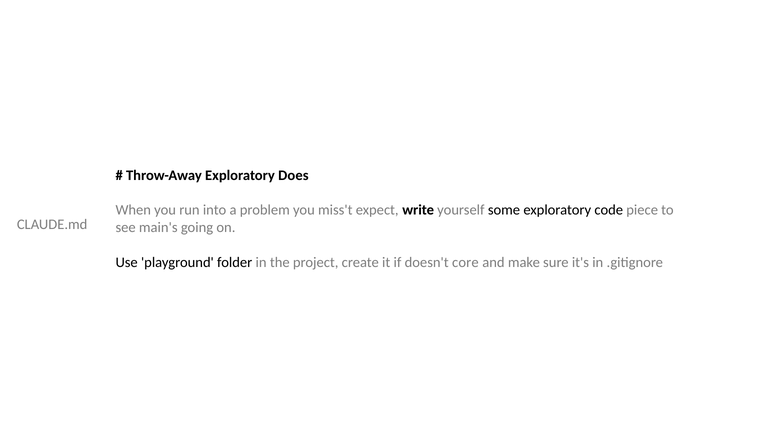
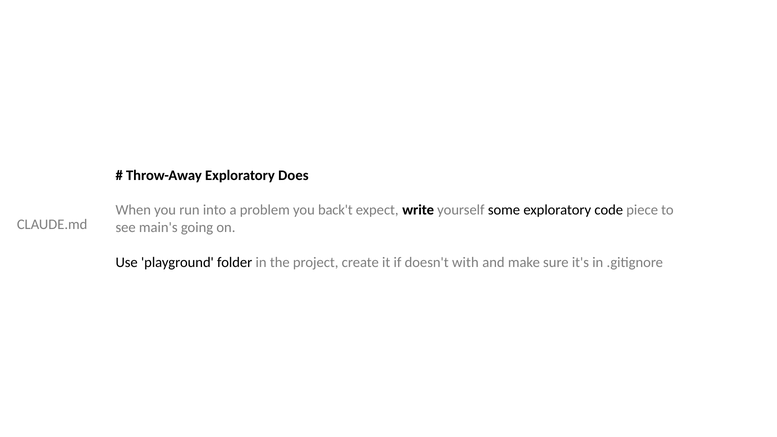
miss't: miss't -> back't (335, 210)
core: core -> with (465, 263)
